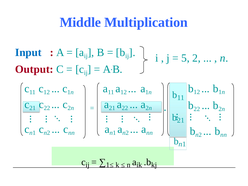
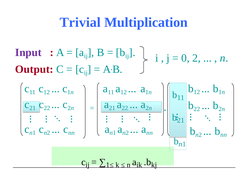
Middle: Middle -> Trivial (80, 22)
Input colour: blue -> purple (28, 52)
5: 5 -> 0 (185, 58)
